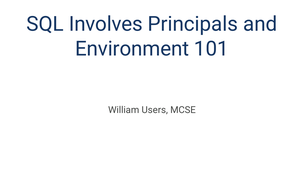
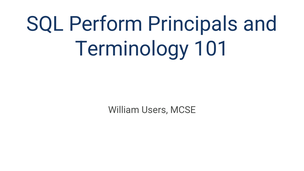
Involves: Involves -> Perform (106, 24)
Environment: Environment -> Terminology (132, 49)
